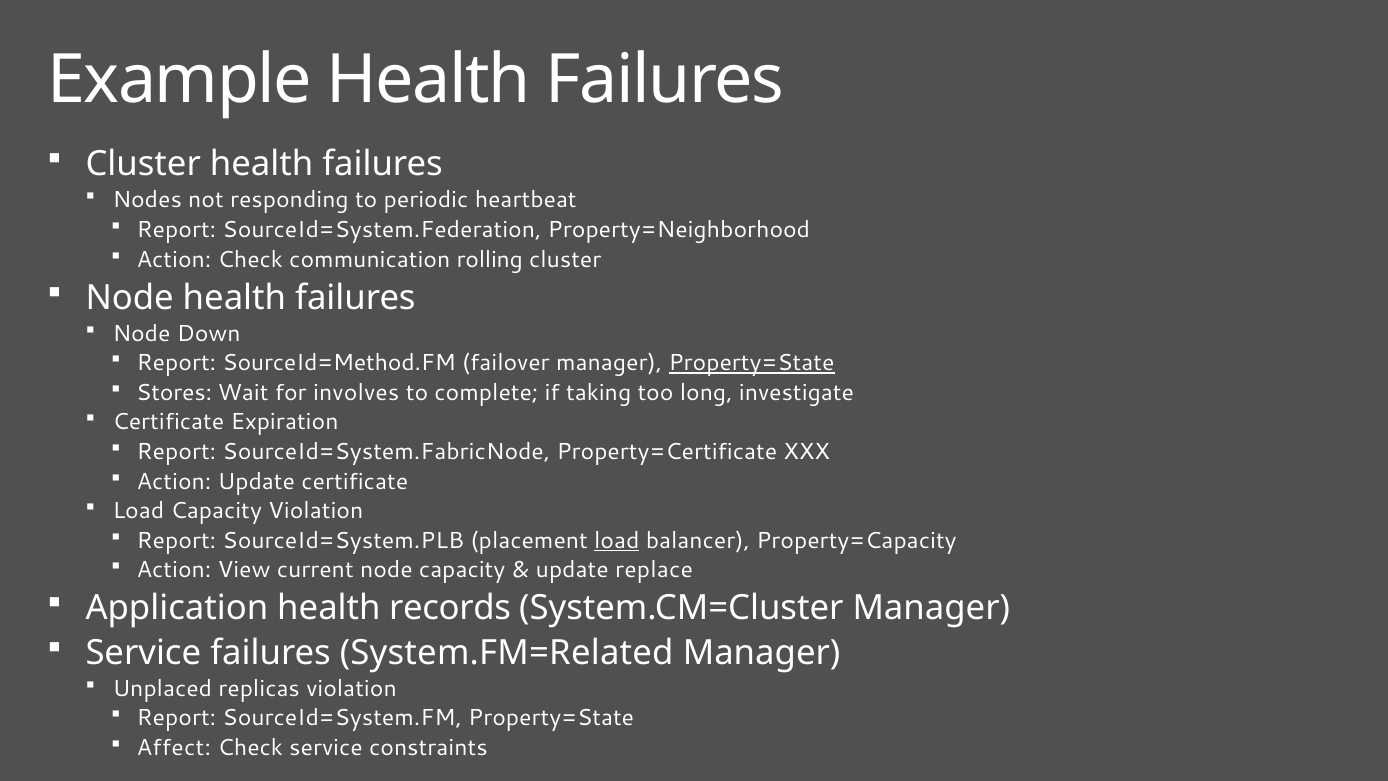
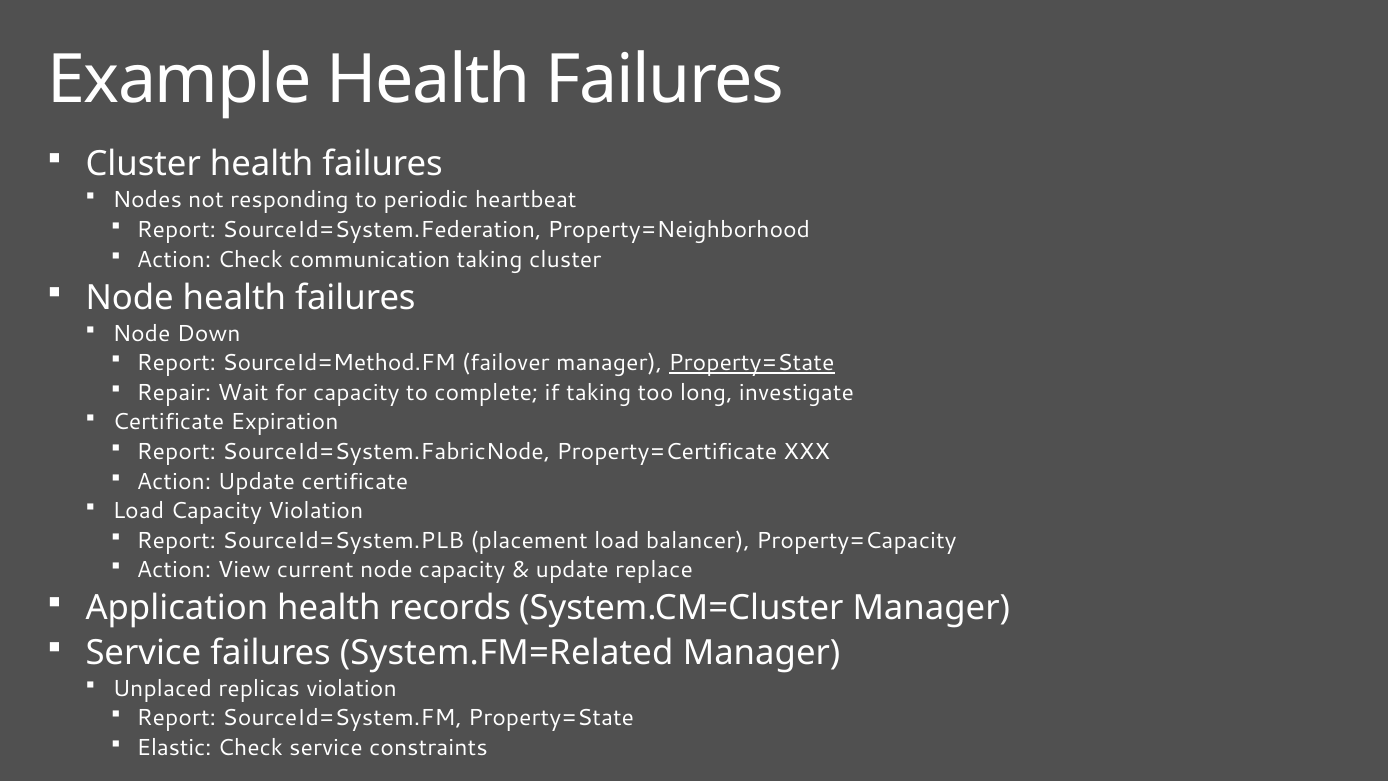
communication rolling: rolling -> taking (490, 259)
Stores: Stores -> Repair (174, 393)
for involves: involves -> capacity (356, 393)
load underline: present -> none (617, 540)
Affect: Affect -> Elastic (174, 748)
